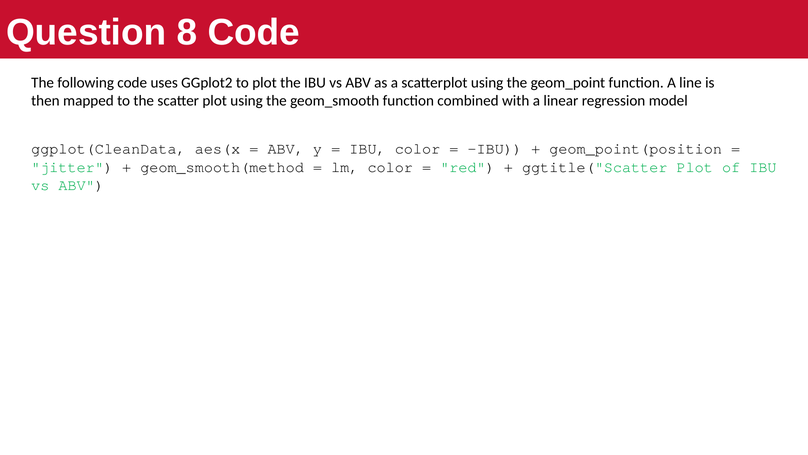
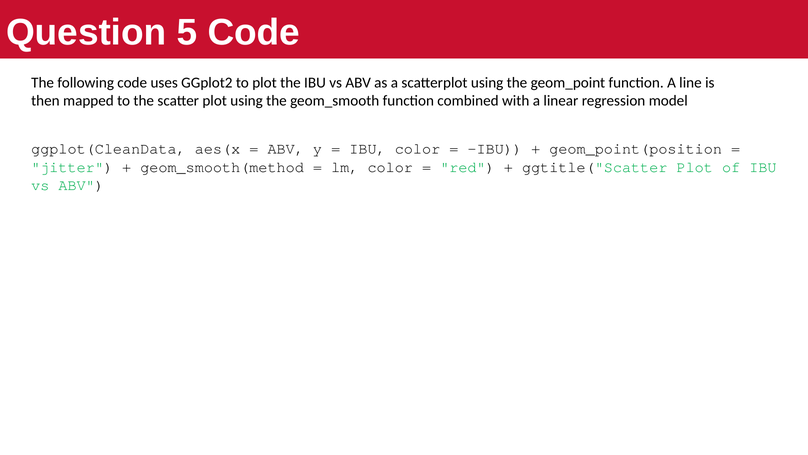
8: 8 -> 5 (187, 32)
